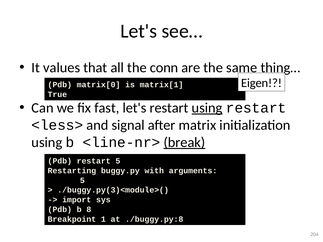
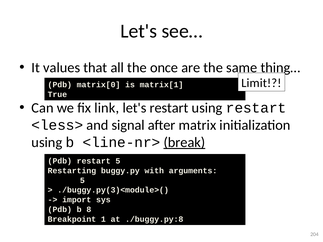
conn: conn -> once (164, 68)
Eigen: Eigen -> Limit (261, 83)
fast: fast -> link (107, 108)
using underline: present -> none (207, 108)
